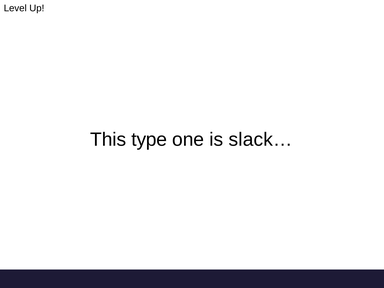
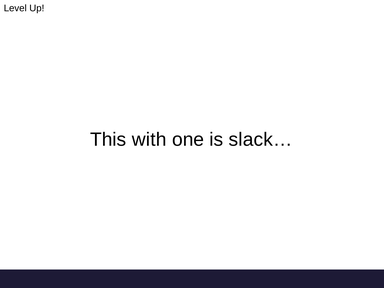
type: type -> with (149, 140)
